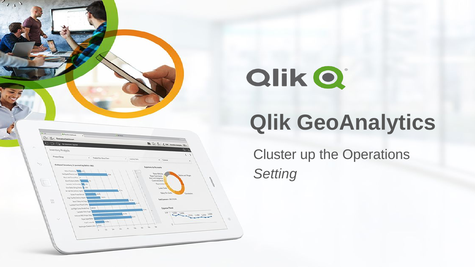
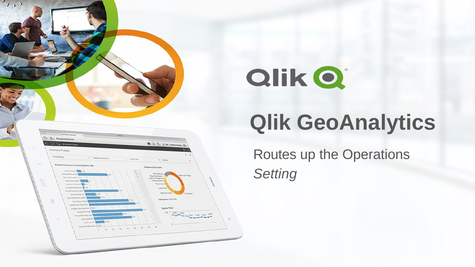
Cluster: Cluster -> Routes (275, 155)
